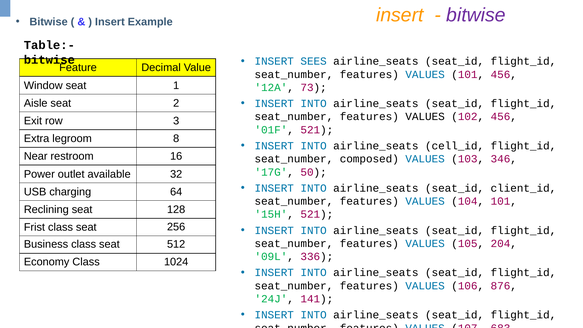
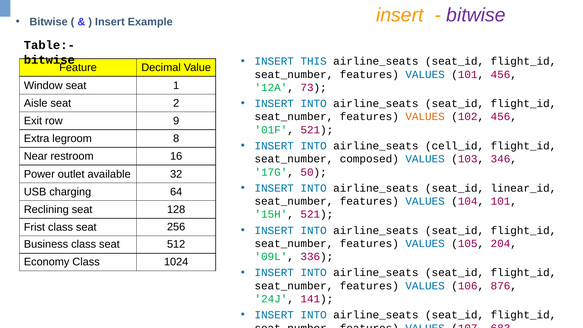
SEES: SEES -> THIS (314, 61)
VALUES colour: black -> orange (425, 117)
3: 3 -> 9 (176, 121)
client_id: client_id -> linear_id (523, 188)
